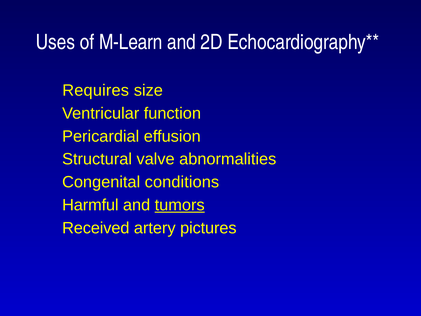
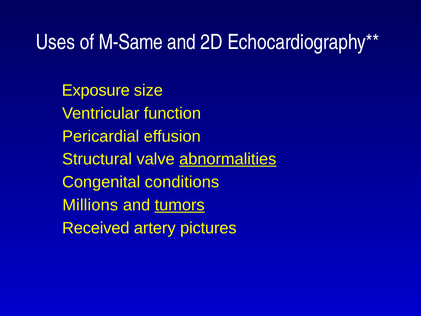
M-Learn: M-Learn -> M-Same (131, 42)
Requires: Requires -> Exposure (96, 90)
abnormalities underline: none -> present (228, 159)
Harmful: Harmful -> Millions (90, 205)
